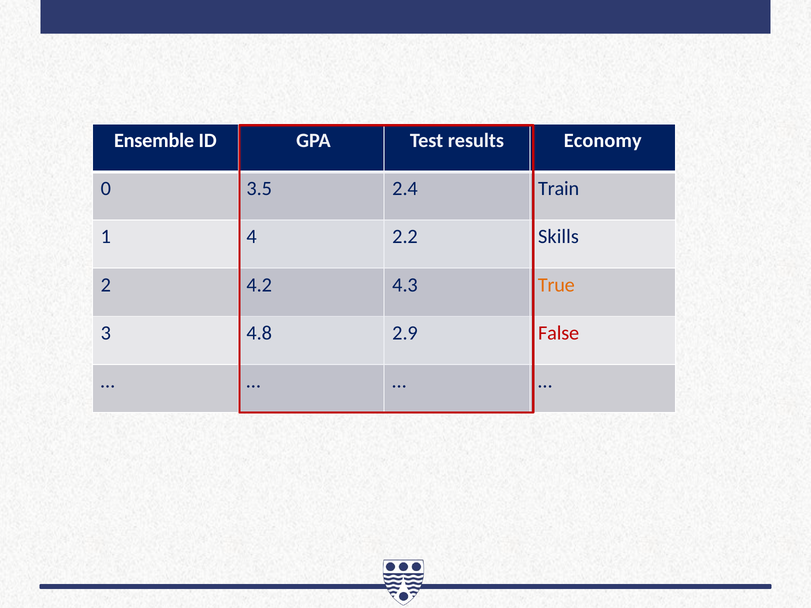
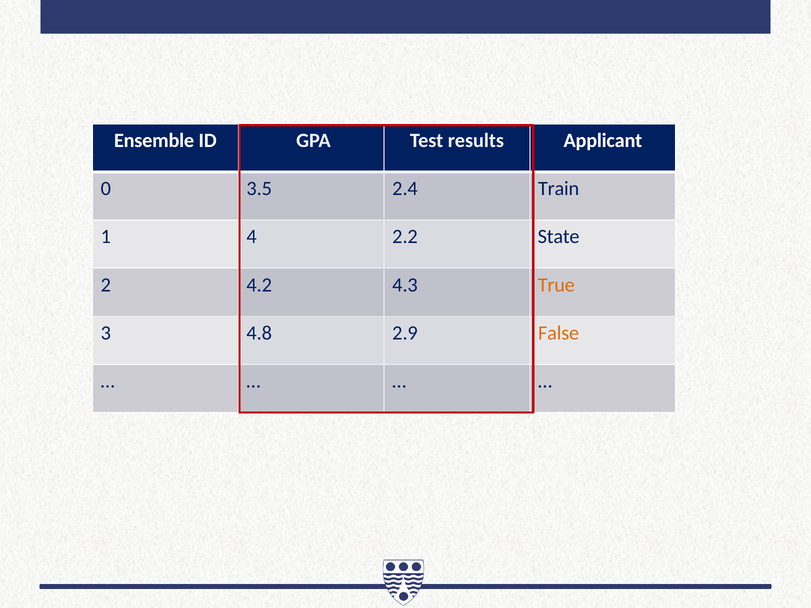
Economy: Economy -> Applicant (603, 141)
Skills: Skills -> State (559, 237)
False colour: red -> orange (559, 333)
